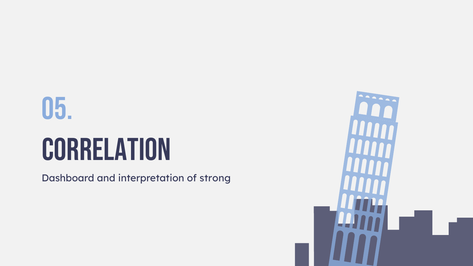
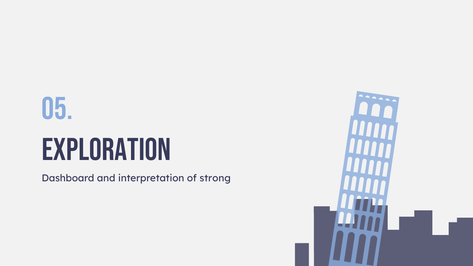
correlation: correlation -> exploration (106, 150)
